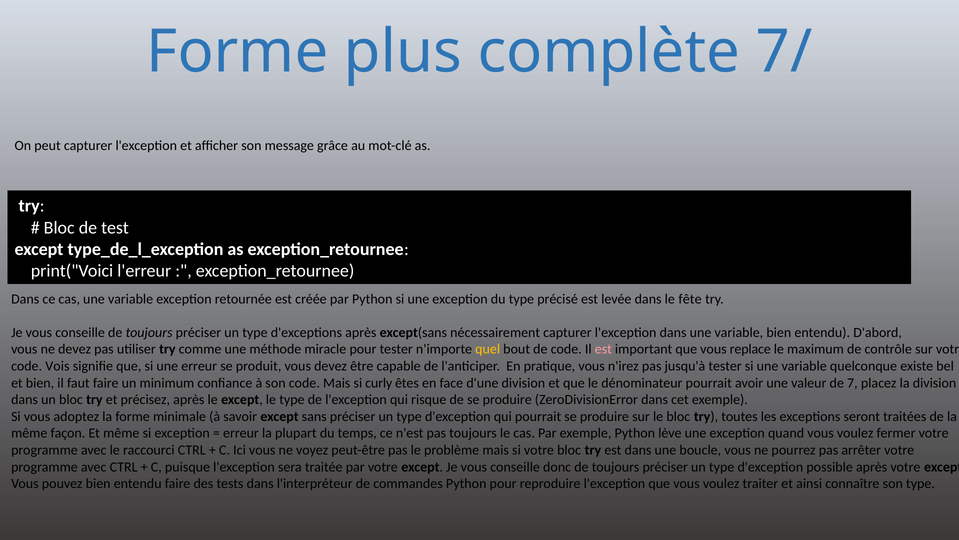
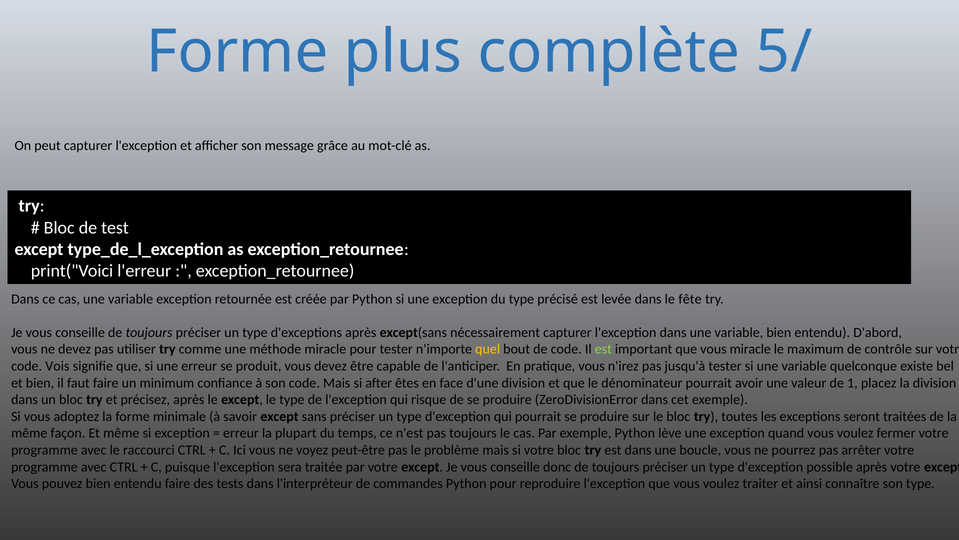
7/: 7/ -> 5/ (784, 52)
est colour: pink -> light green (603, 349)
vous replace: replace -> miracle (750, 349)
curly: curly -> after (379, 383)
7: 7 -> 1 (852, 383)
